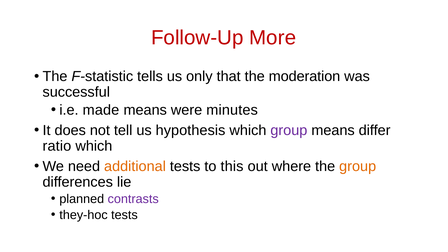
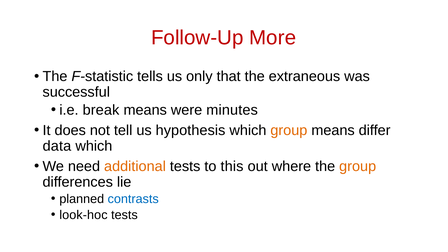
moderation: moderation -> extraneous (304, 76)
made: made -> break (101, 110)
group colour: purple -> orange (289, 130)
ratio: ratio -> data (57, 146)
contrasts colour: purple -> blue (133, 199)
they-hoc: they-hoc -> look-hoc (83, 215)
